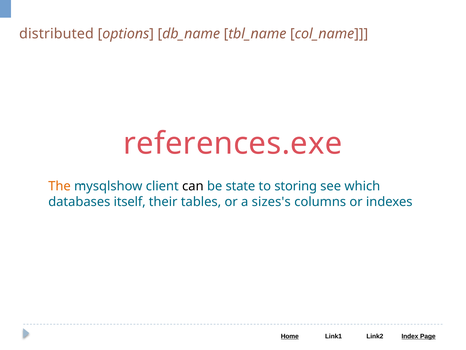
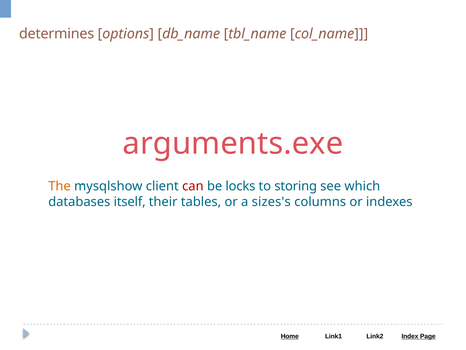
distributed: distributed -> determines (57, 34)
references.exe: references.exe -> arguments.exe (233, 143)
can colour: black -> red (193, 186)
state: state -> locks (240, 186)
